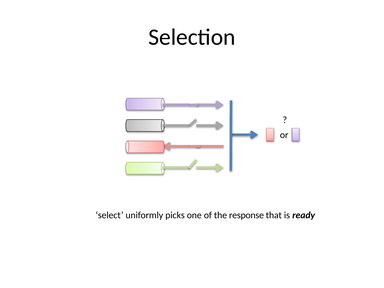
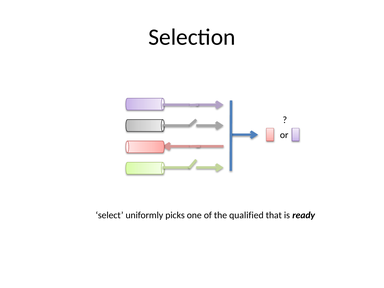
response: response -> qualified (246, 215)
